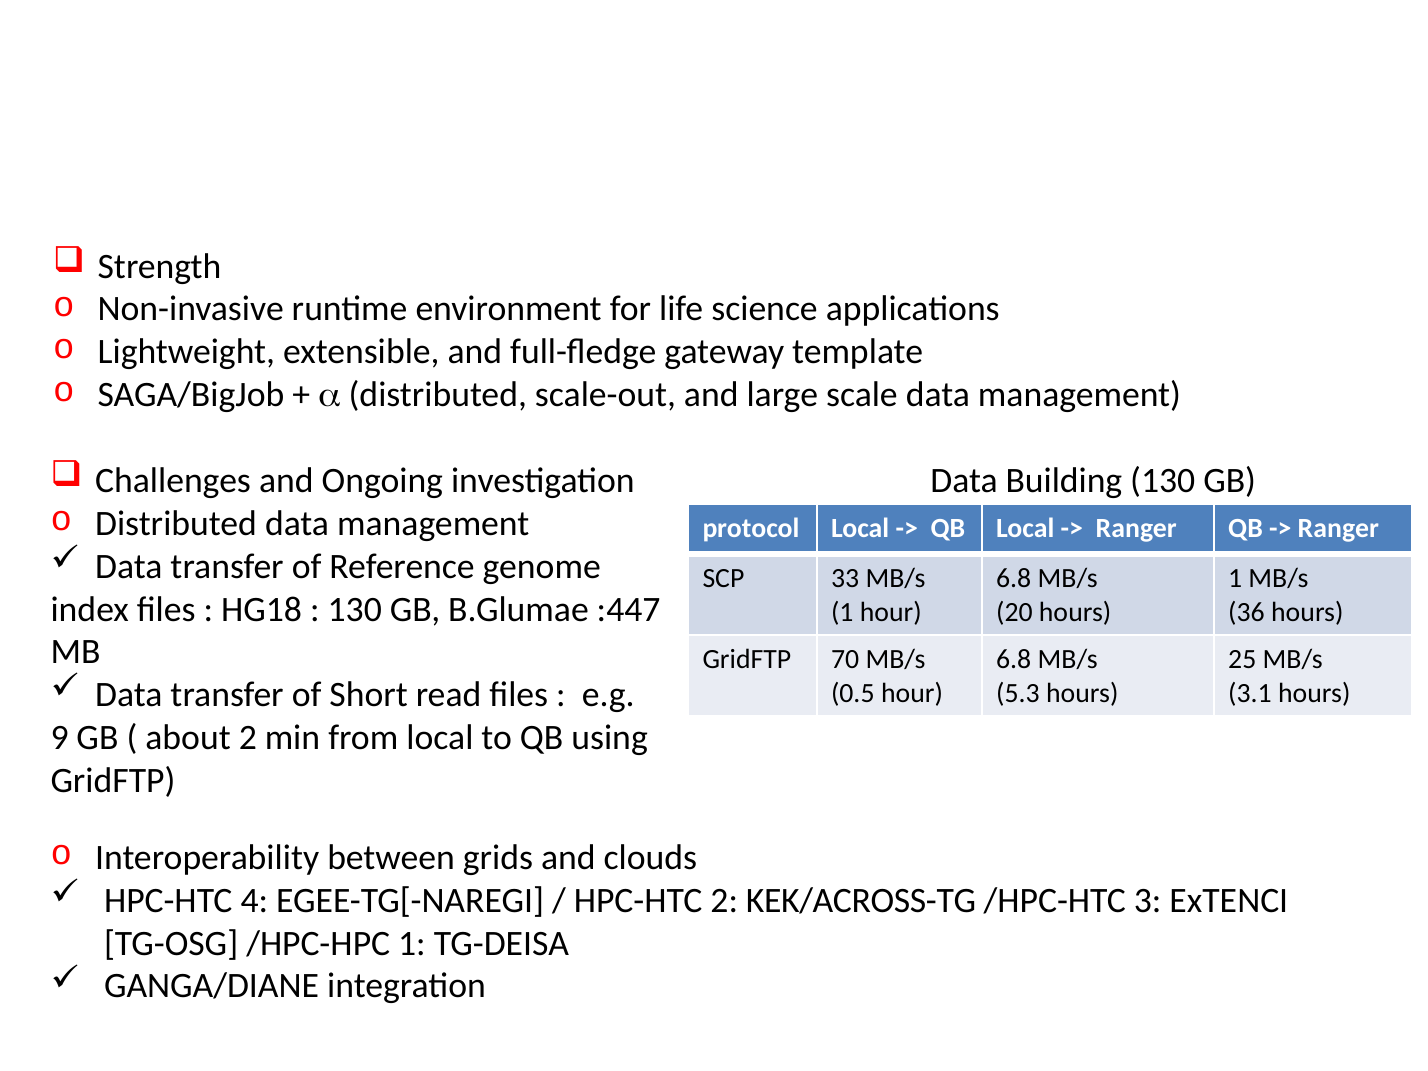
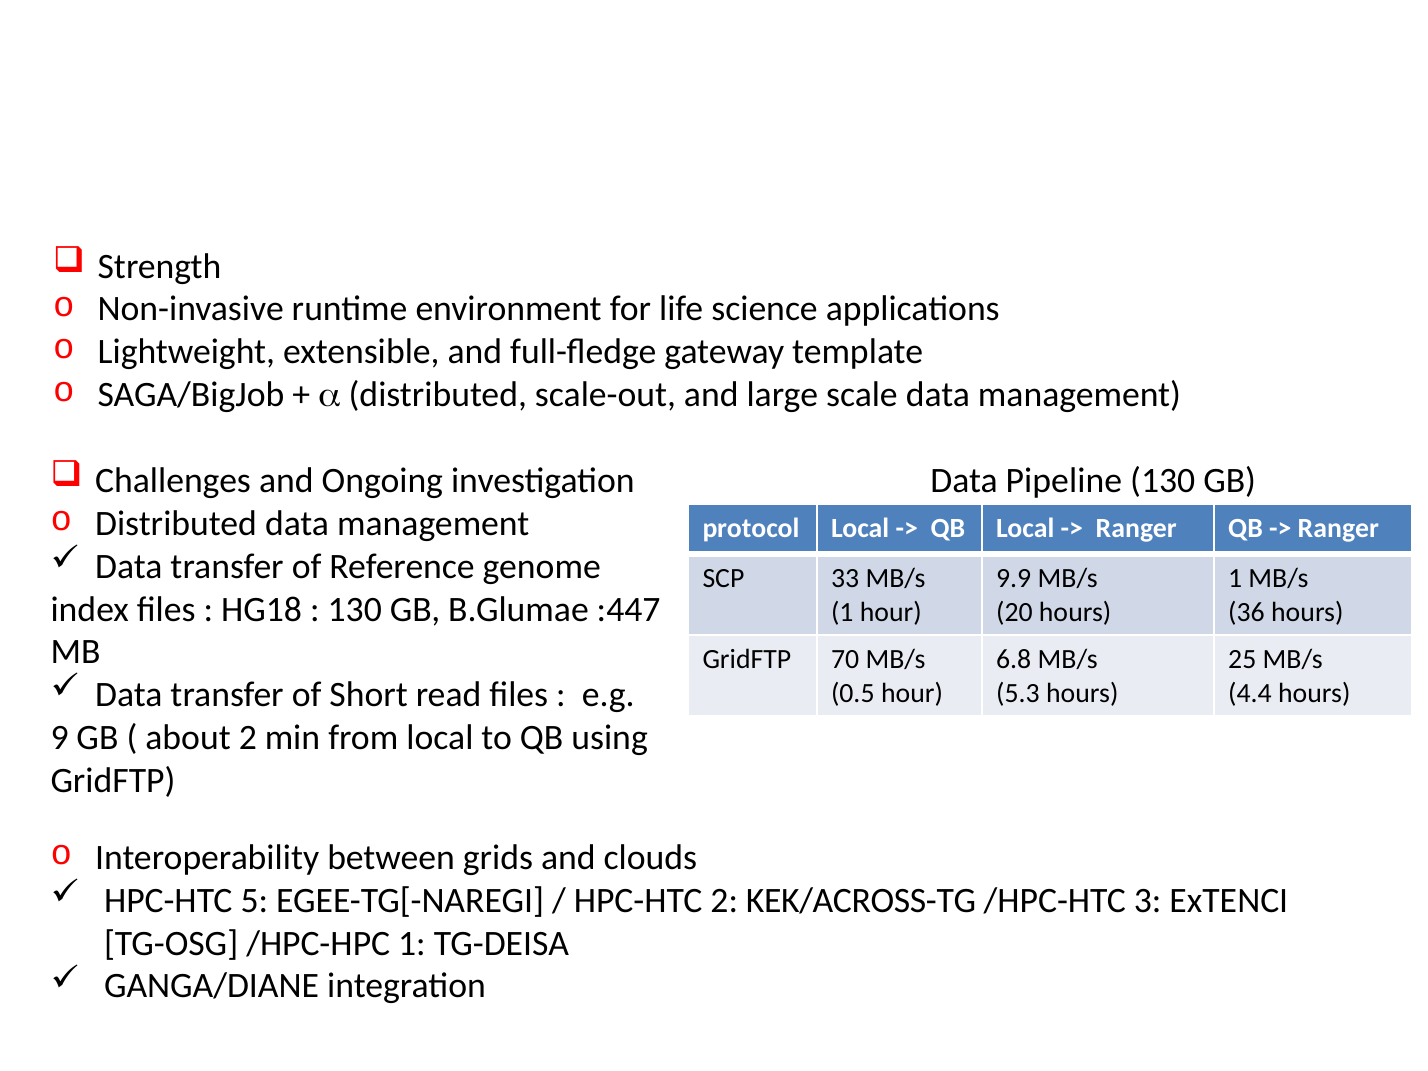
Building: Building -> Pipeline (1064, 481)
6.8: 6.8 -> 9.9 (1014, 579)
3.1: 3.1 -> 4.4 (1250, 693)
4: 4 -> 5 (254, 900)
